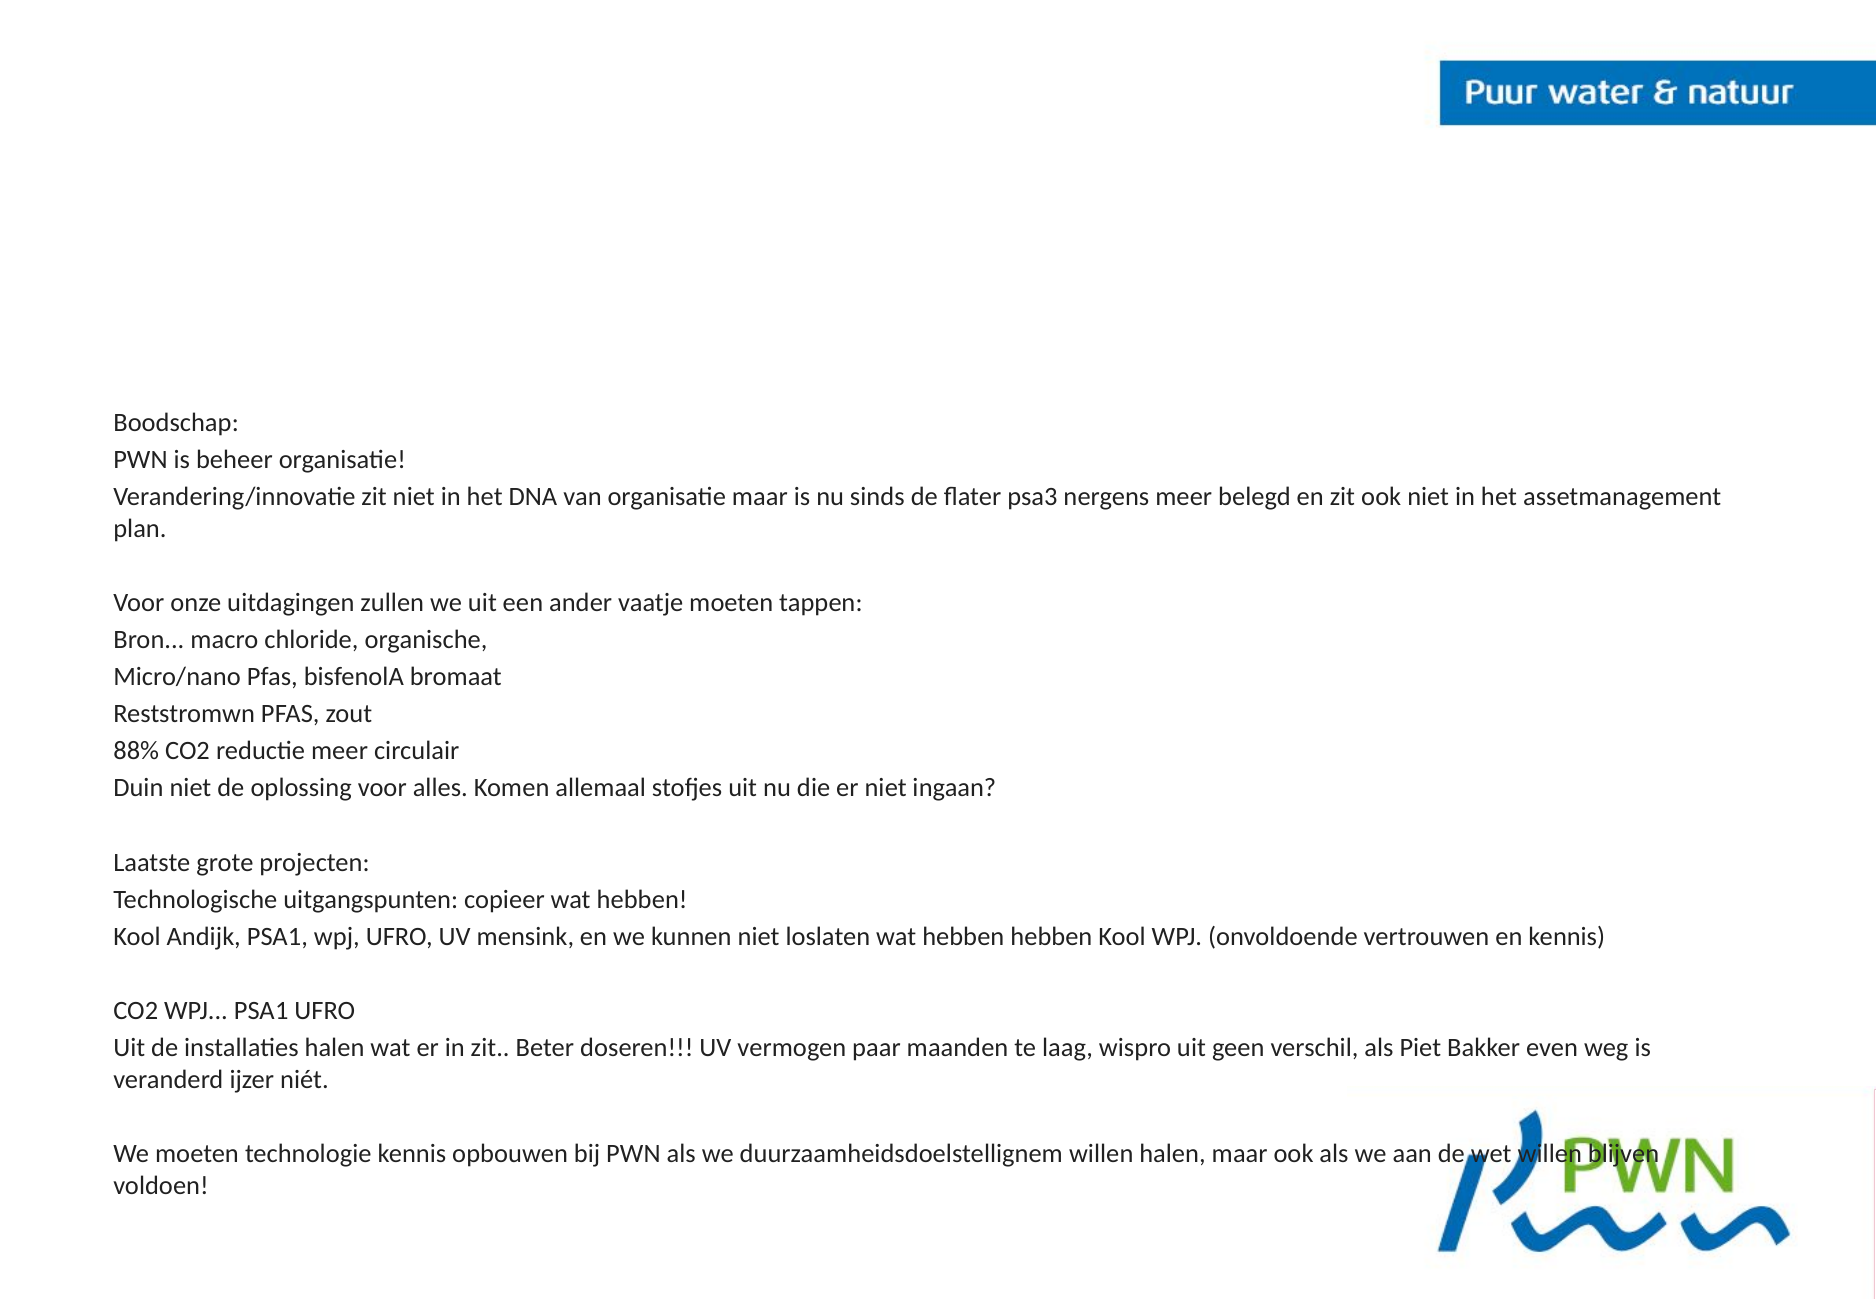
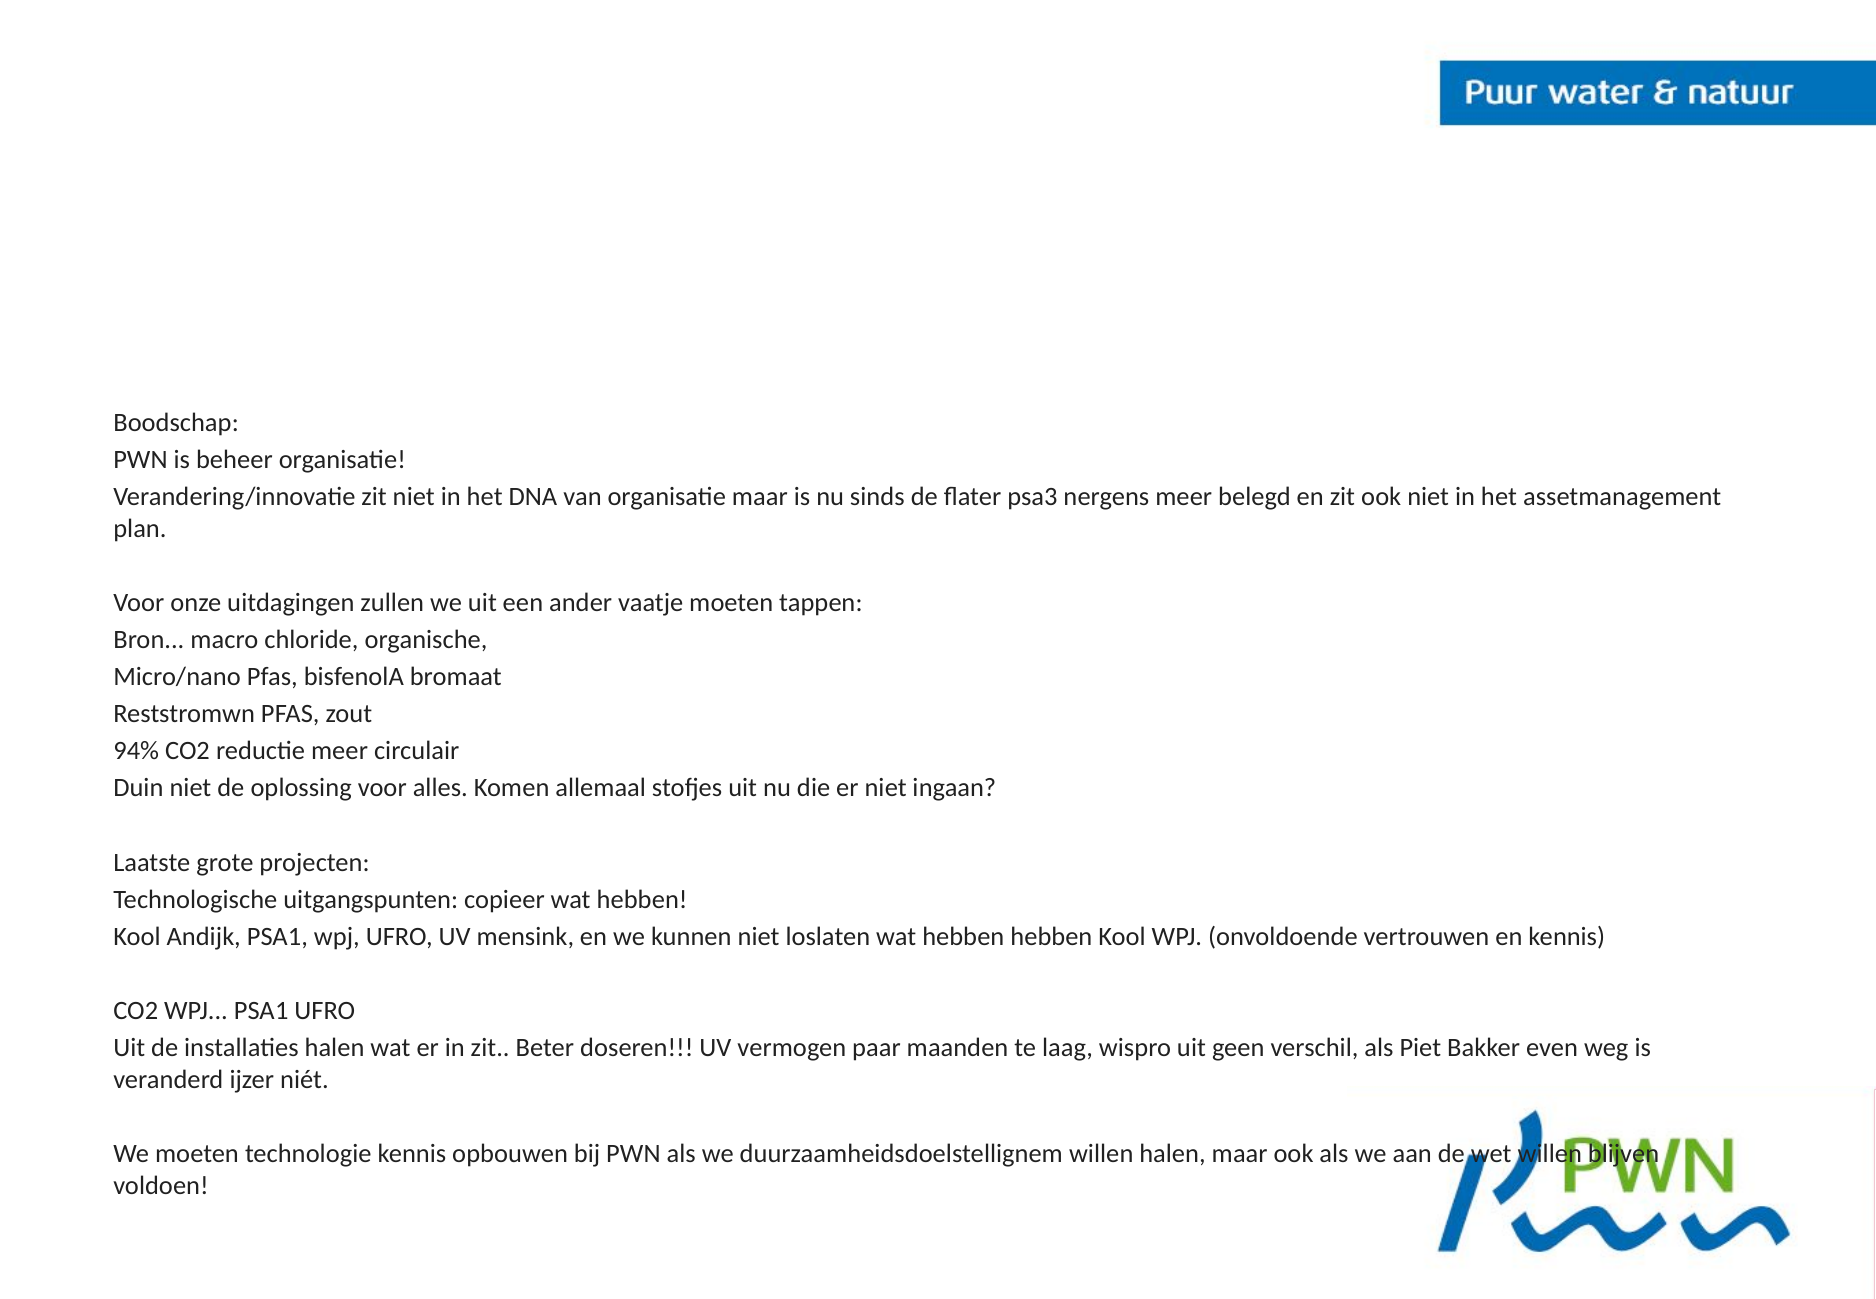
88%: 88% -> 94% (136, 751)
